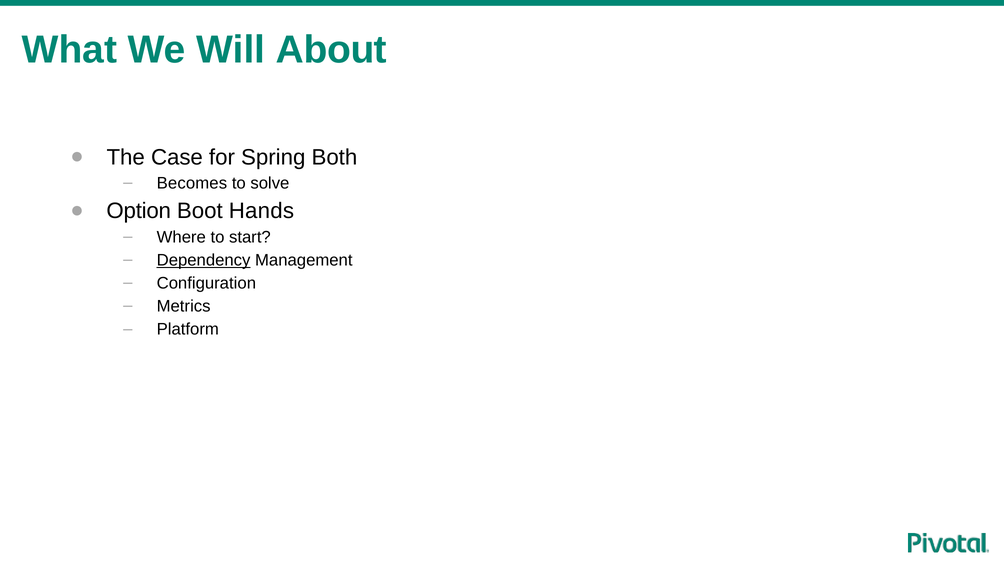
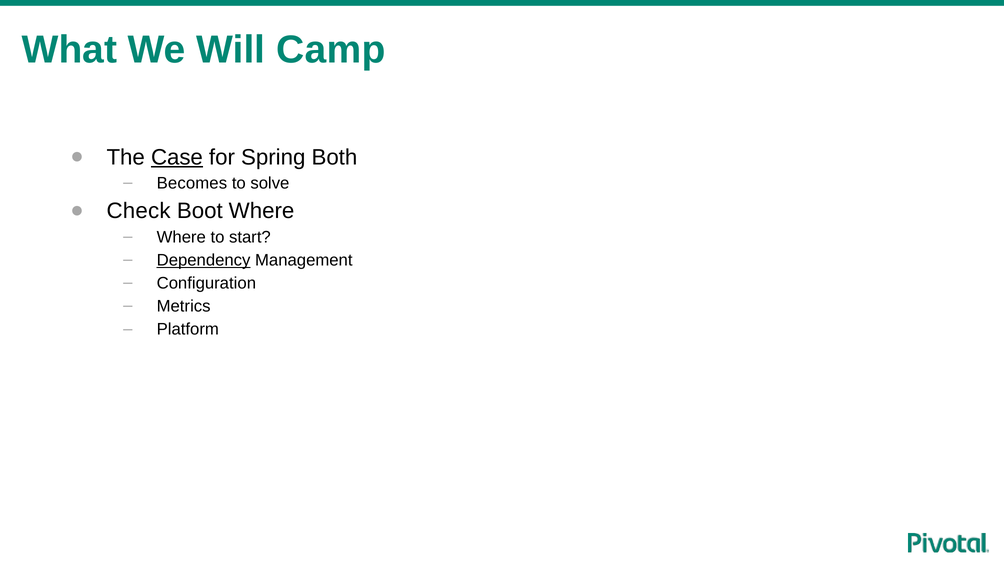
About: About -> Camp (331, 50)
Case underline: none -> present (177, 157)
Option: Option -> Check (139, 211)
Boot Hands: Hands -> Where (262, 211)
